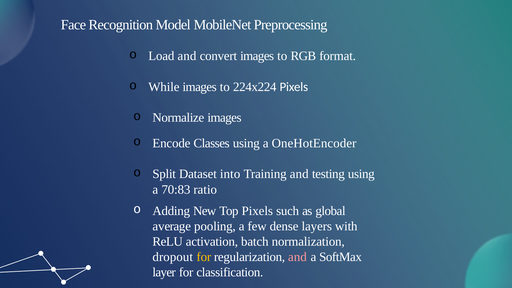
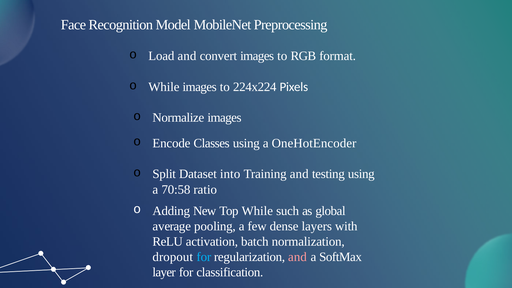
70:83: 70:83 -> 70:58 (176, 189)
Top Pixels: Pixels -> While (257, 211)
for colour: yellow -> light blue (204, 257)
